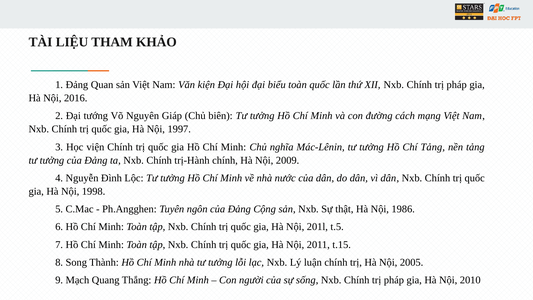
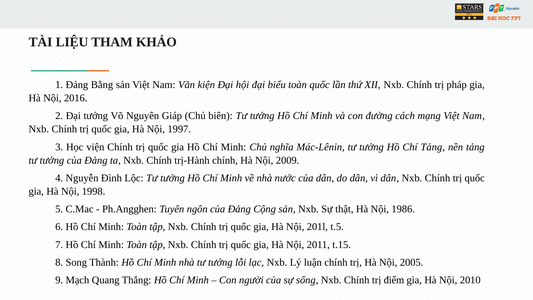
Quan: Quan -> Bằng (102, 85)
pháp: pháp -> điểm (394, 280)
